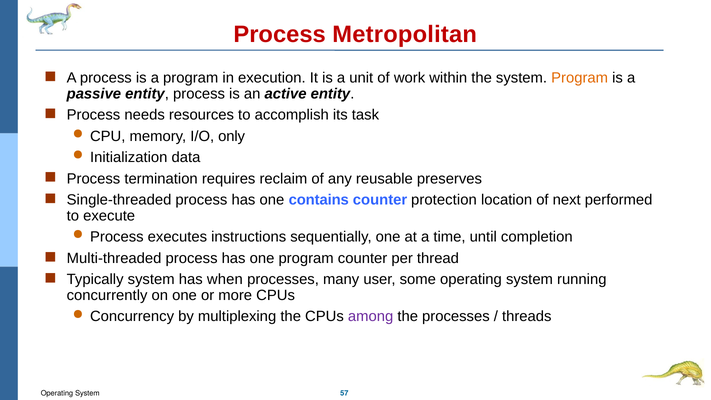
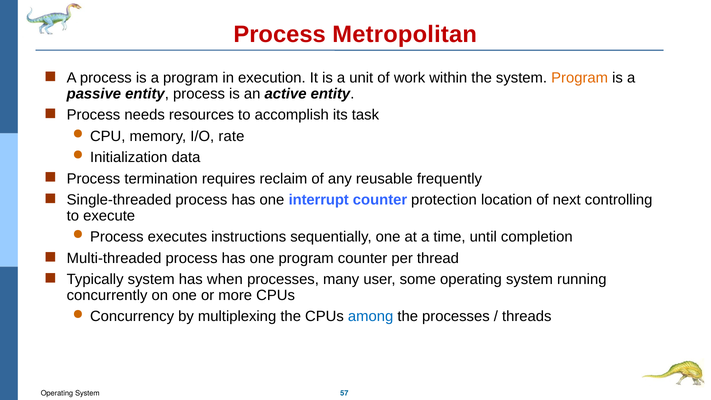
only: only -> rate (231, 136)
preserves: preserves -> frequently (449, 179)
contains: contains -> interrupt (319, 200)
performed: performed -> controlling (619, 200)
among colour: purple -> blue (371, 317)
